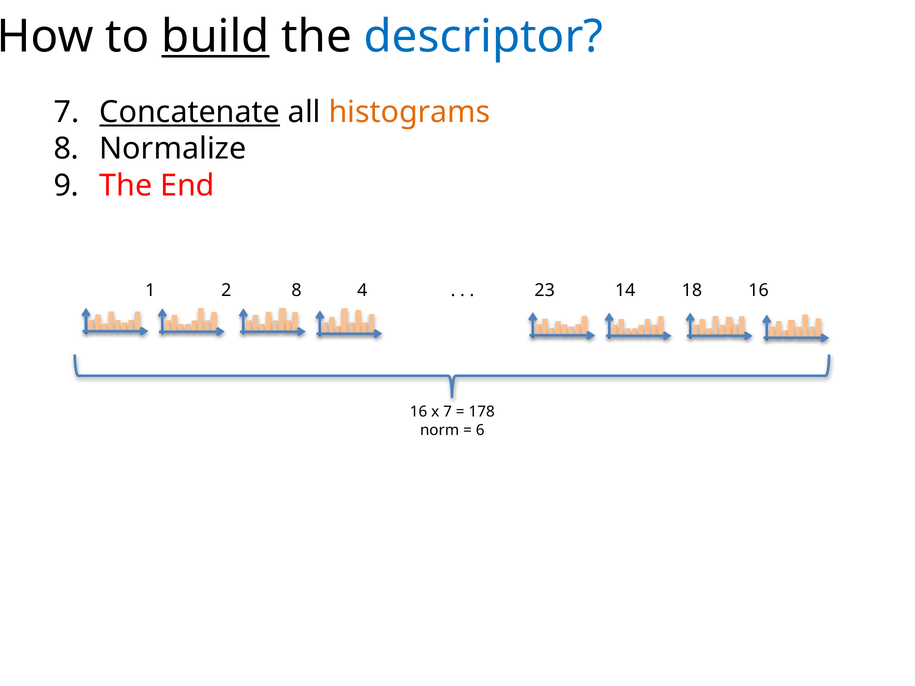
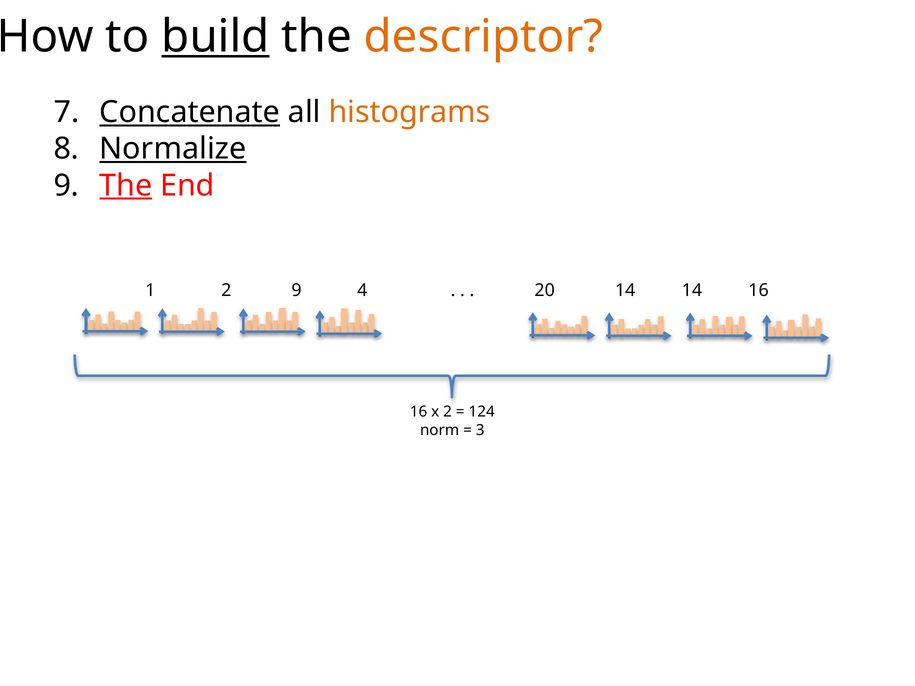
descriptor colour: blue -> orange (484, 37)
Normalize underline: none -> present (173, 149)
The underline: none -> present (126, 186)
2 8: 8 -> 9 (297, 290)
23: 23 -> 20 (545, 290)
14 18: 18 -> 14 (692, 290)
x 7: 7 -> 2 (448, 412)
178: 178 -> 124 (482, 412)
6: 6 -> 3 (480, 430)
